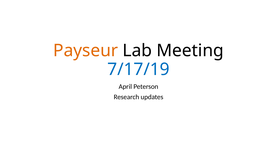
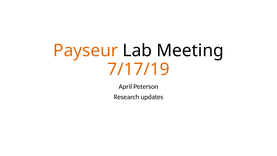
7/17/19 colour: blue -> orange (139, 69)
